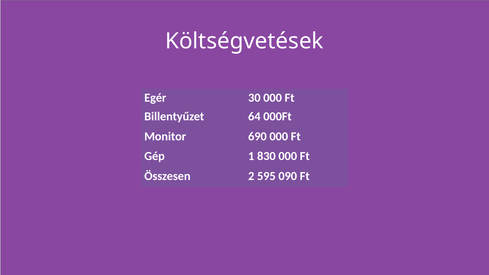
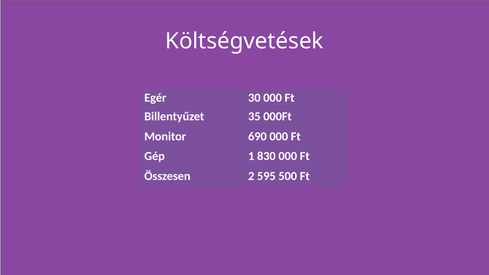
64: 64 -> 35 (254, 117)
090: 090 -> 500 (288, 176)
